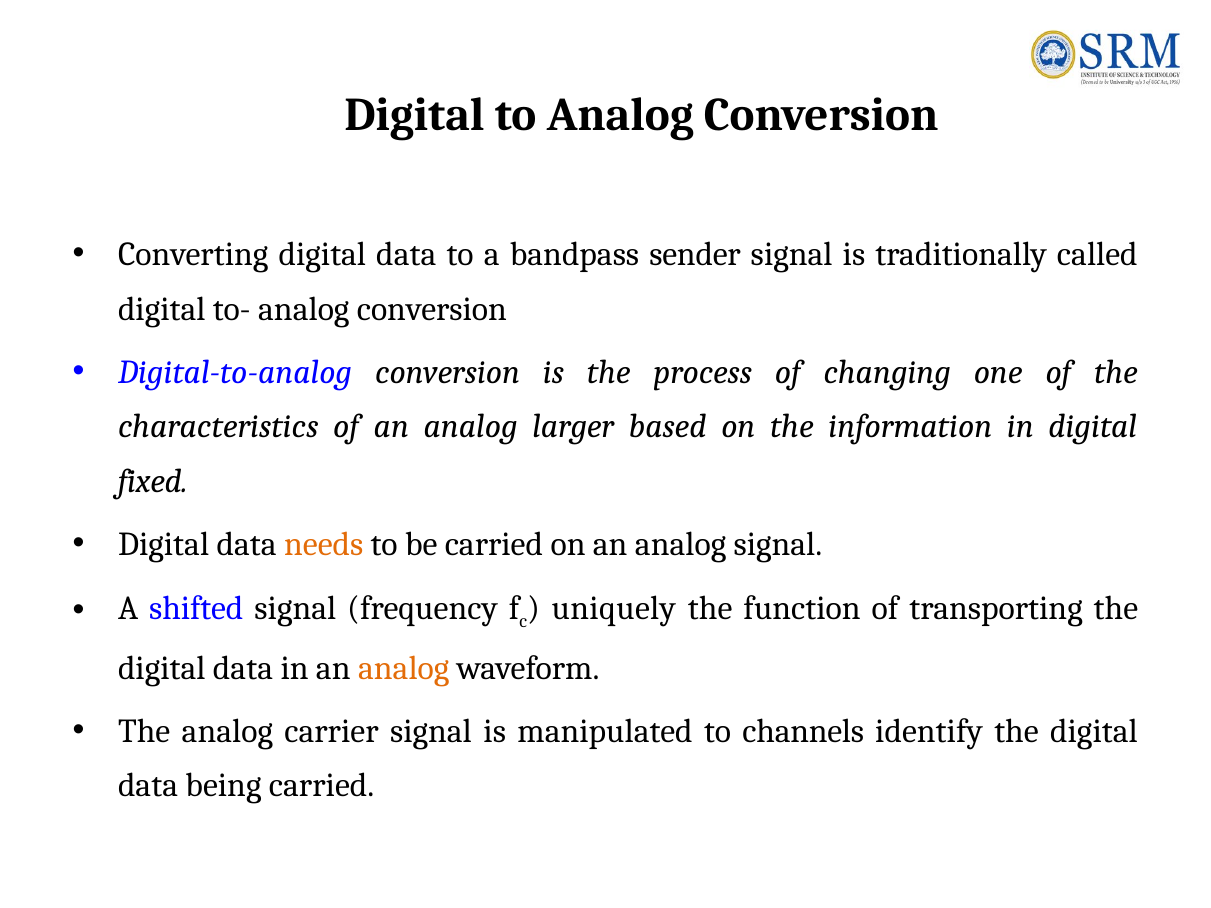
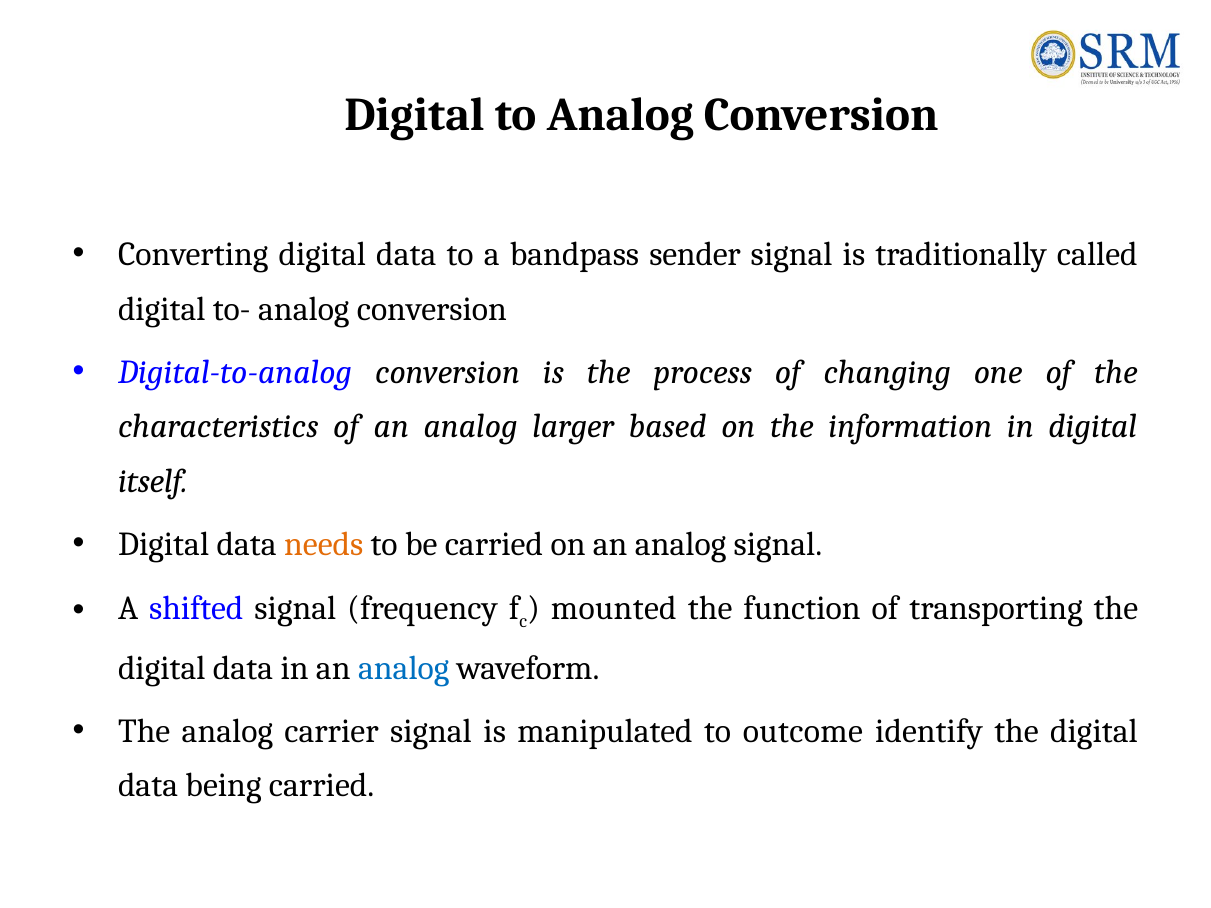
fixed: fixed -> itself (153, 481)
uniquely: uniquely -> mounted (614, 609)
analog colour: orange -> blue (404, 668)
channels: channels -> outcome (803, 731)
